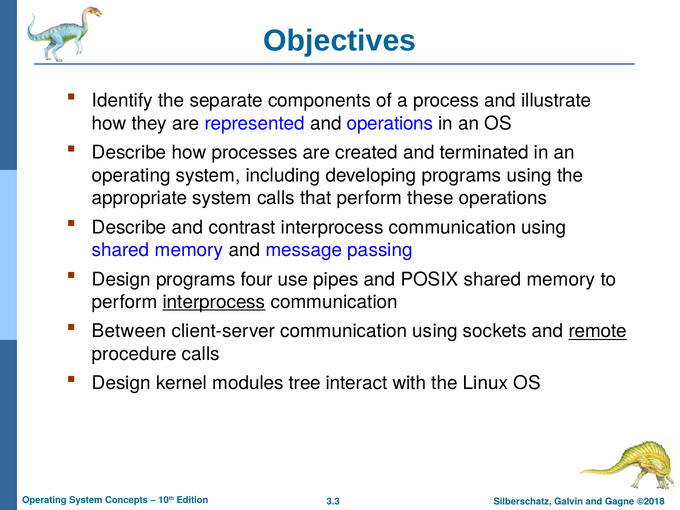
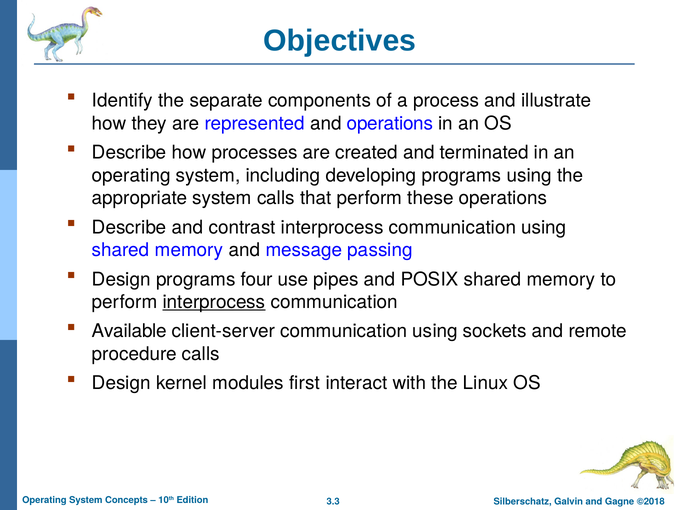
Between: Between -> Available (129, 331)
remote underline: present -> none (598, 331)
tree: tree -> first (305, 383)
